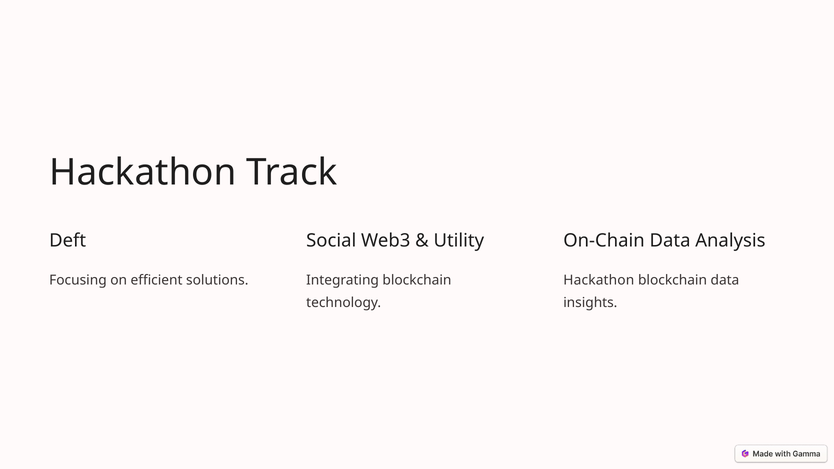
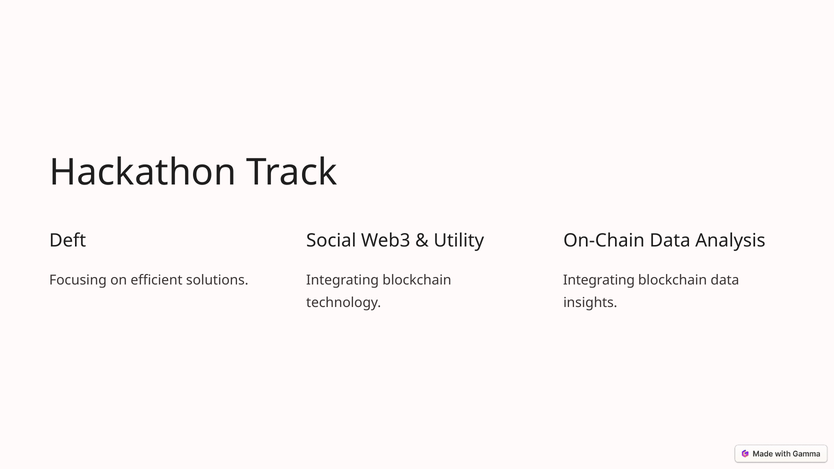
Hackathon: Hackathon -> Integrating (599, 280)
